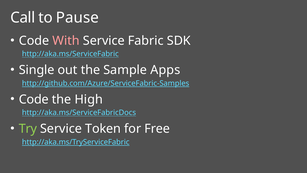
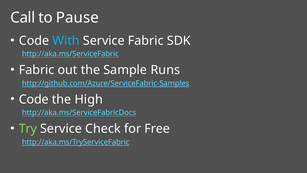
With colour: pink -> light blue (66, 41)
Single: Single -> Fabric (37, 70)
Apps: Apps -> Runs (165, 70)
Token: Token -> Check (103, 129)
